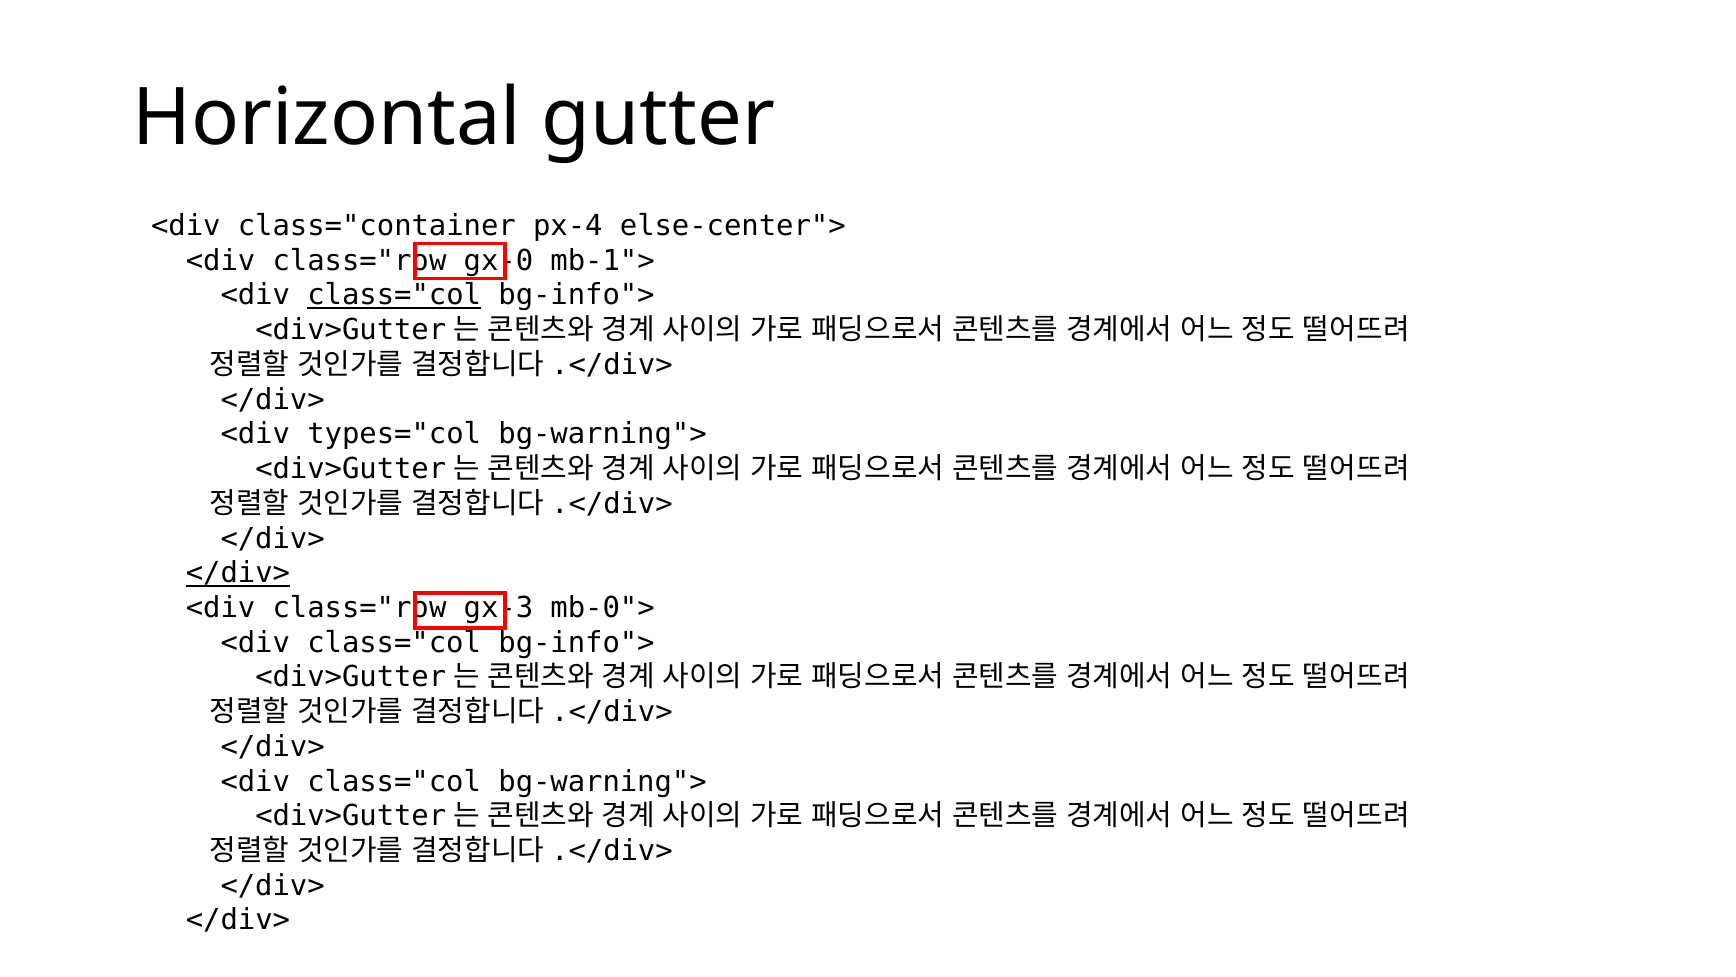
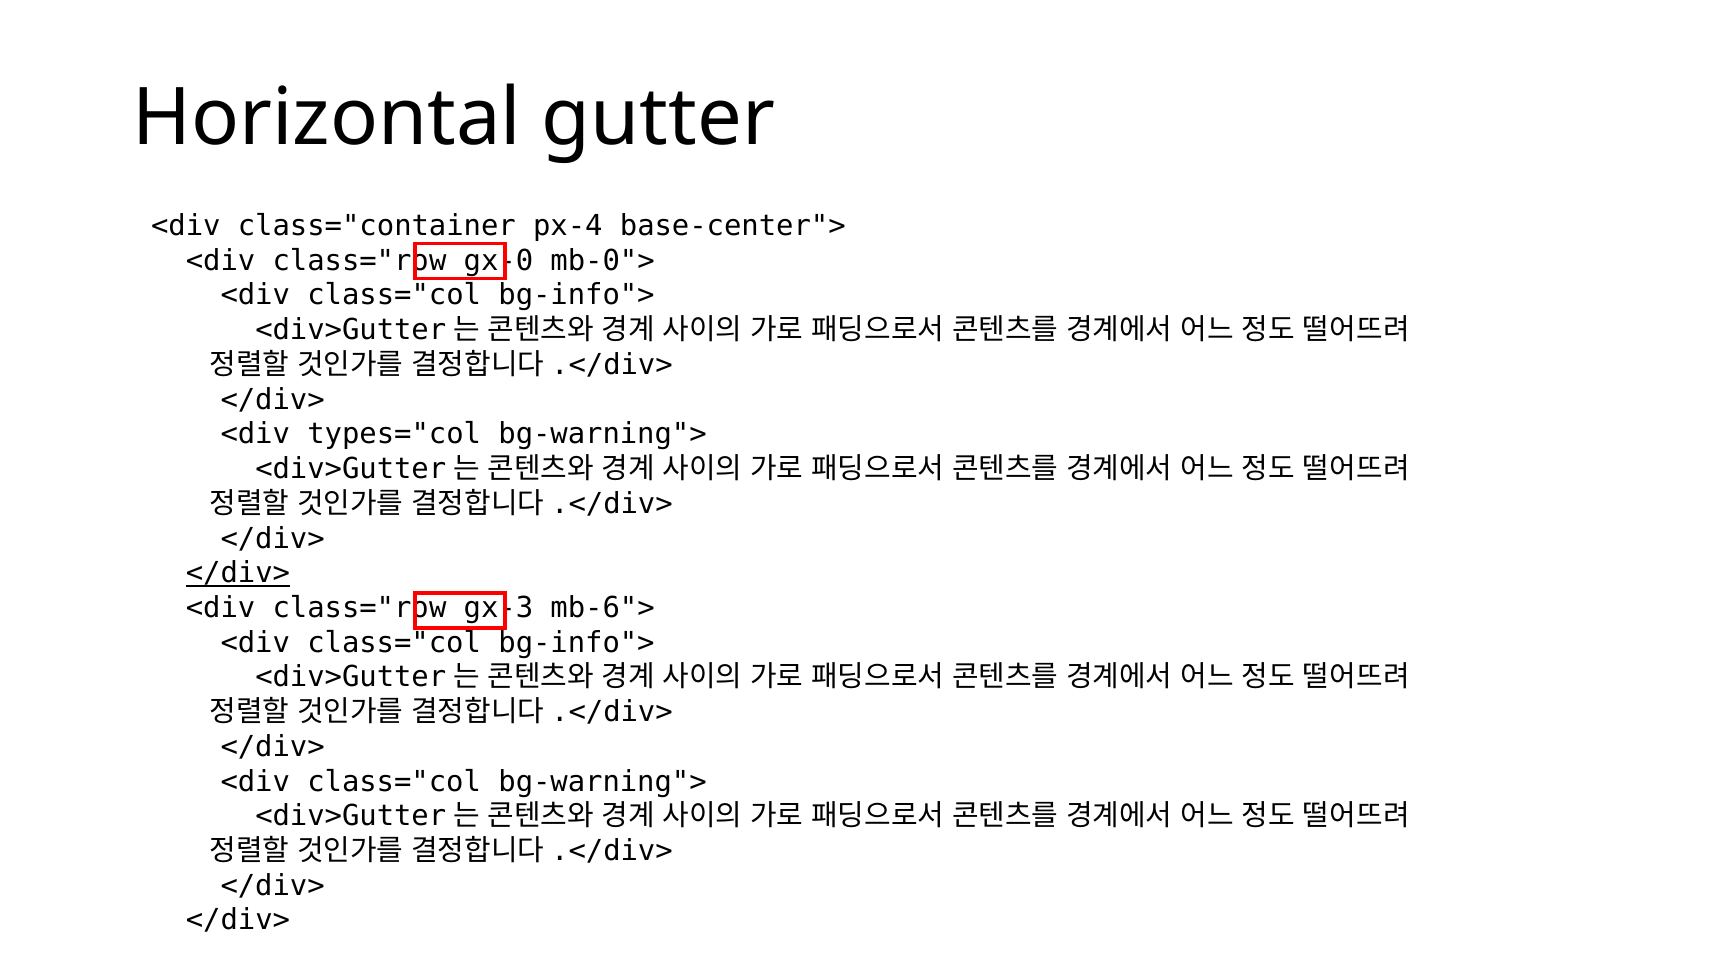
else-center">: else-center"> -> base-center"> (733, 226)
mb-1">: mb-1"> -> mb-0"> (603, 261)
class="col underline: present -> none (394, 295)
mb-0">: mb-0"> -> mb-6"> (603, 608)
